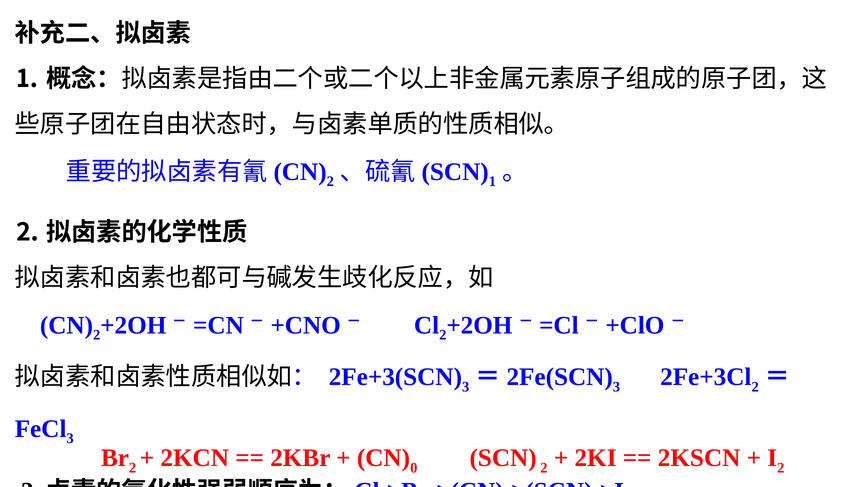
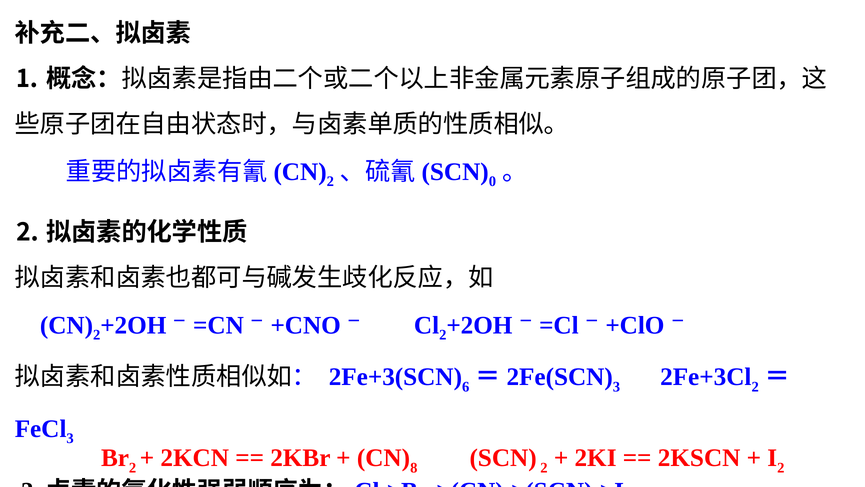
1: 1 -> 0 (492, 182)
3: 3 -> 6 (466, 387)
0: 0 -> 8 (414, 467)
